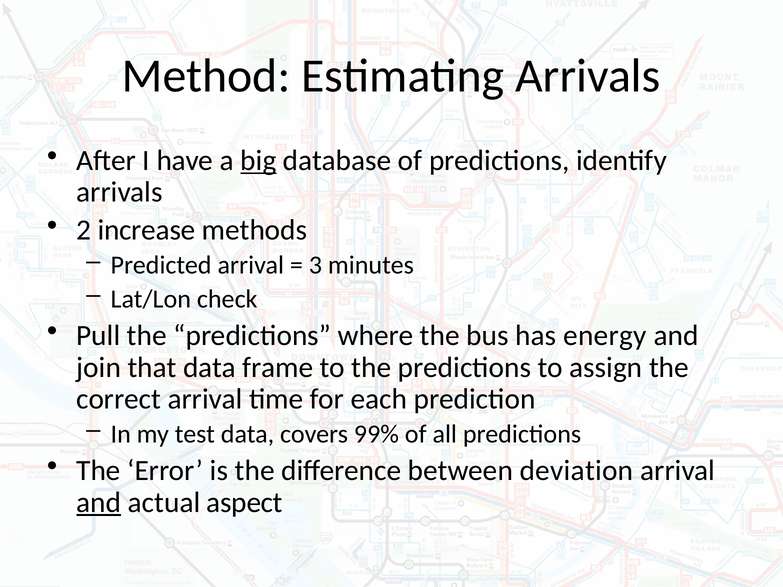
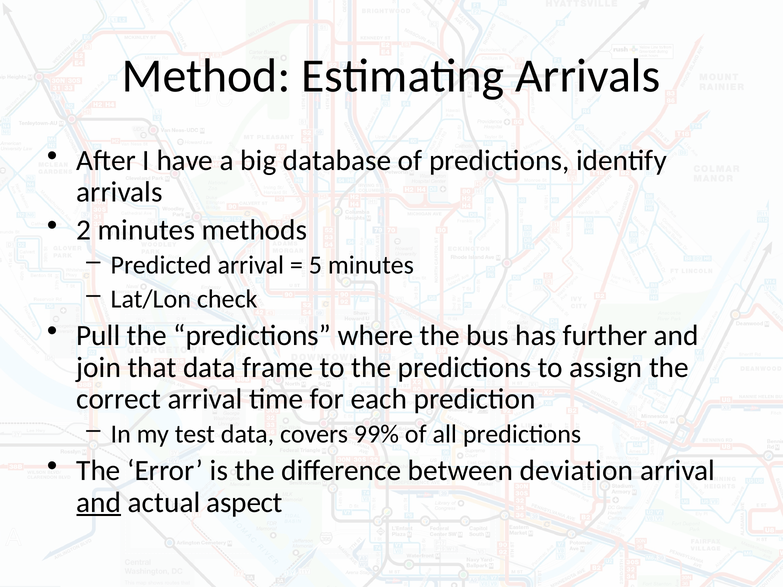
big underline: present -> none (258, 161)
2 increase: increase -> minutes (146, 230)
3: 3 -> 5 (315, 265)
energy: energy -> further (605, 336)
